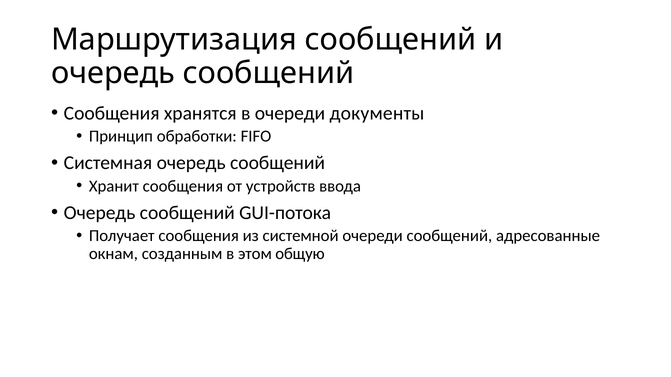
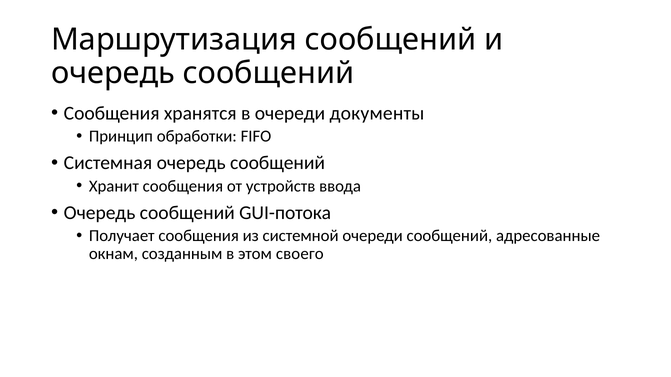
общую: общую -> своего (300, 254)
